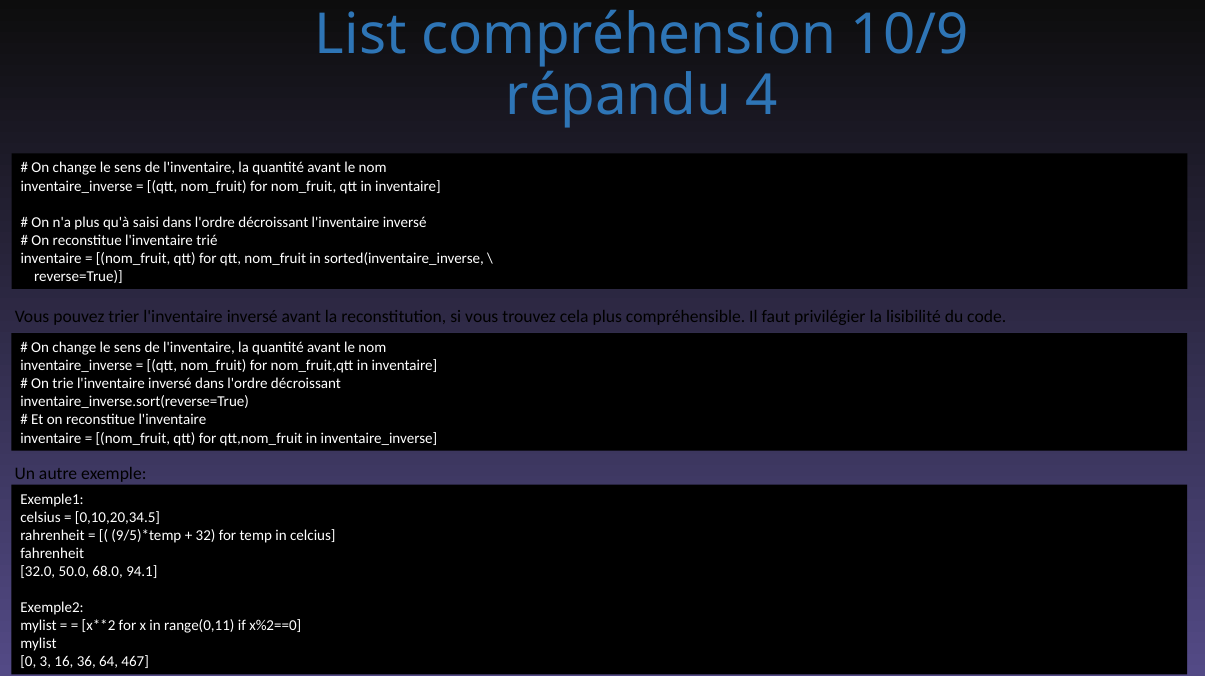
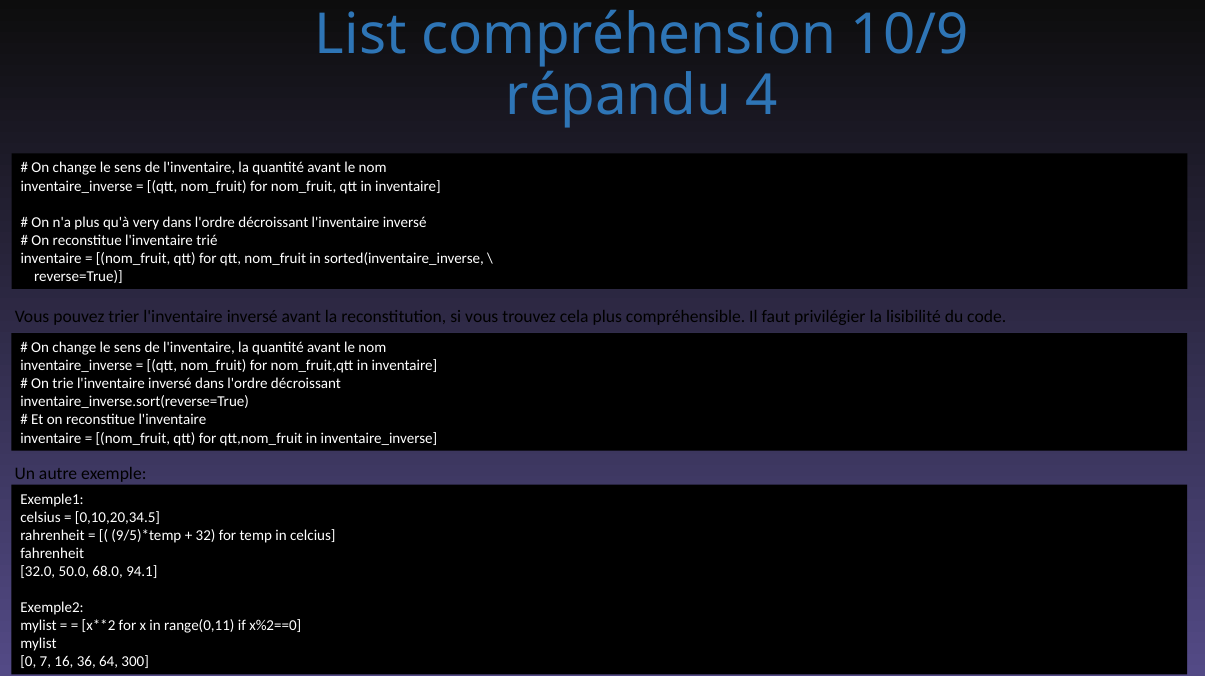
saisi: saisi -> very (146, 222)
3: 3 -> 7 (45, 662)
467: 467 -> 300 (135, 662)
